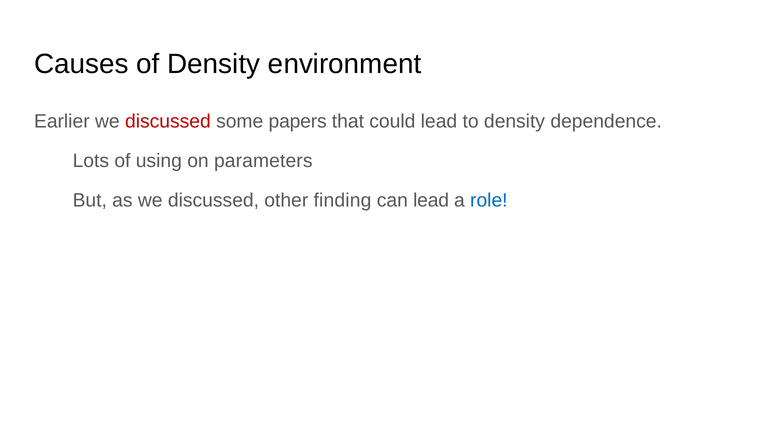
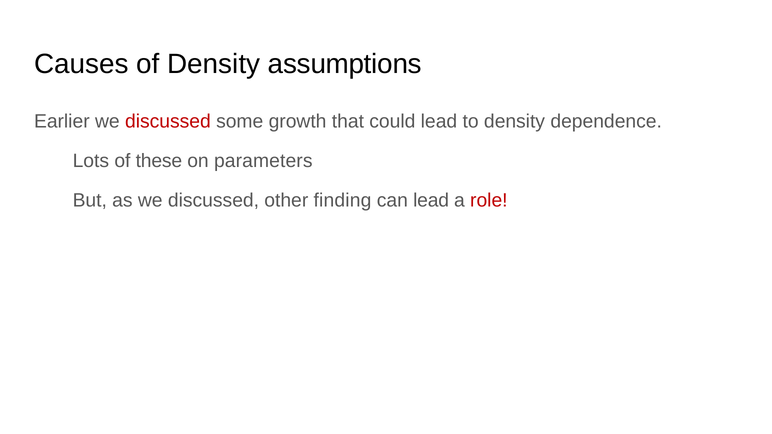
environment: environment -> assumptions (345, 64)
papers: papers -> growth (298, 121)
using: using -> these (159, 161)
role colour: blue -> red (489, 200)
